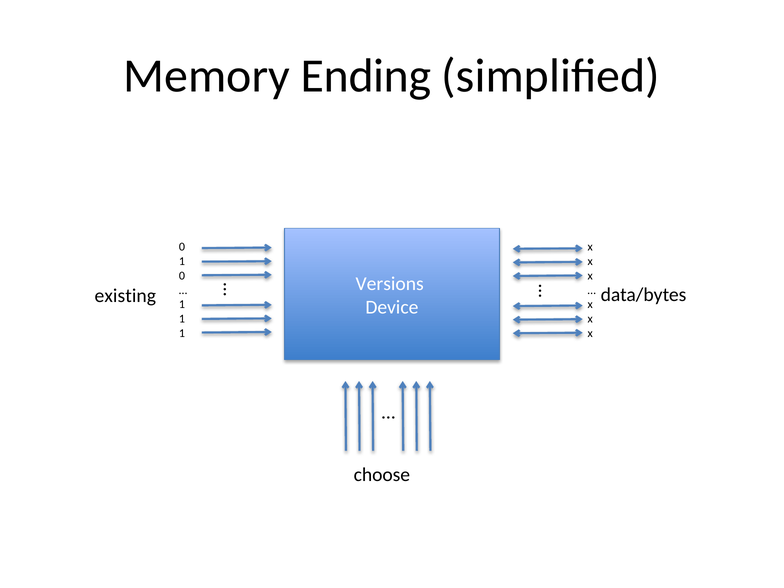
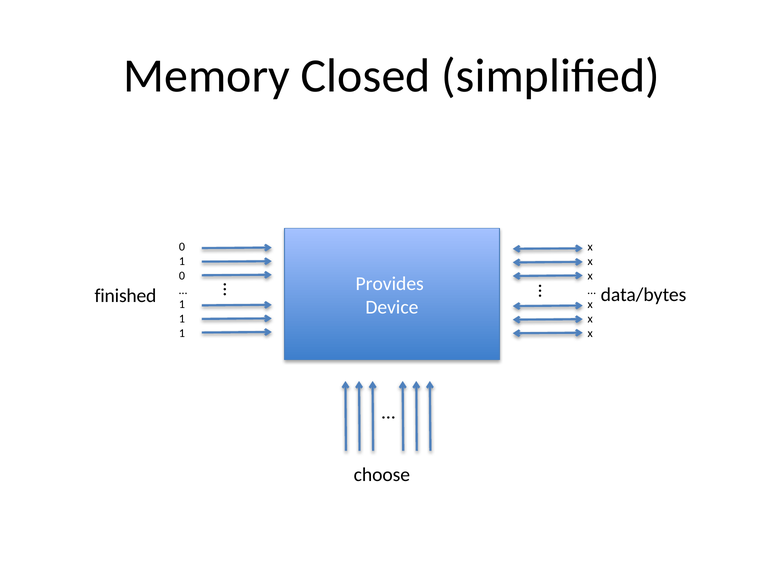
Ending: Ending -> Closed (366, 76)
Versions: Versions -> Provides (390, 284)
existing: existing -> finished (125, 296)
